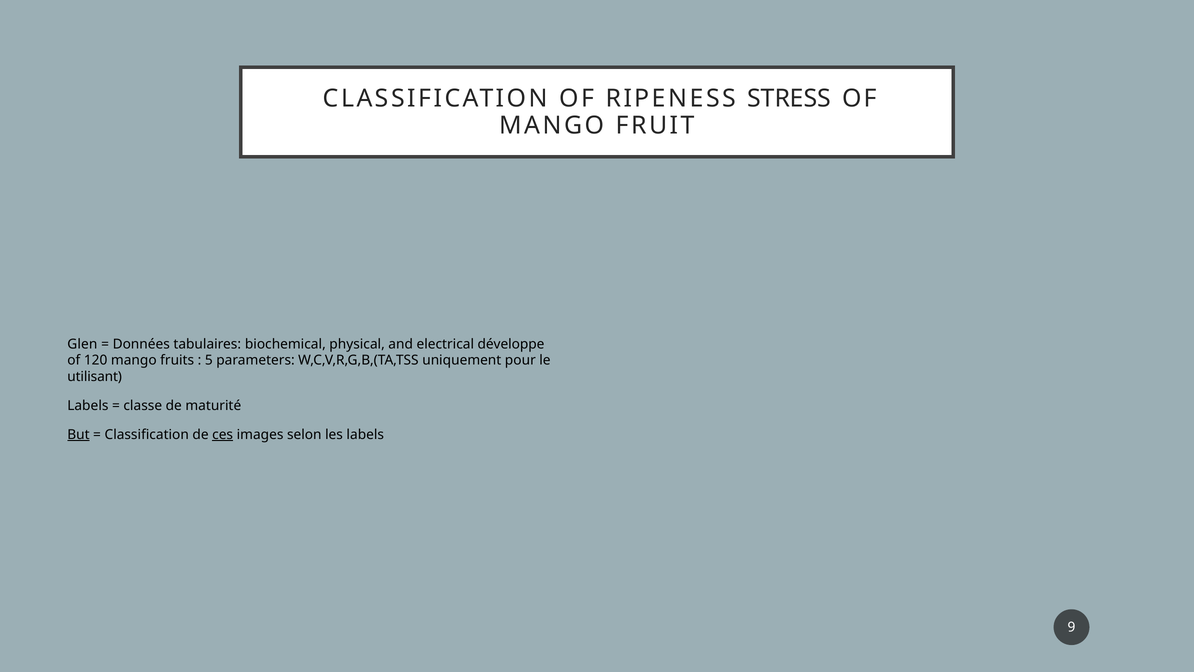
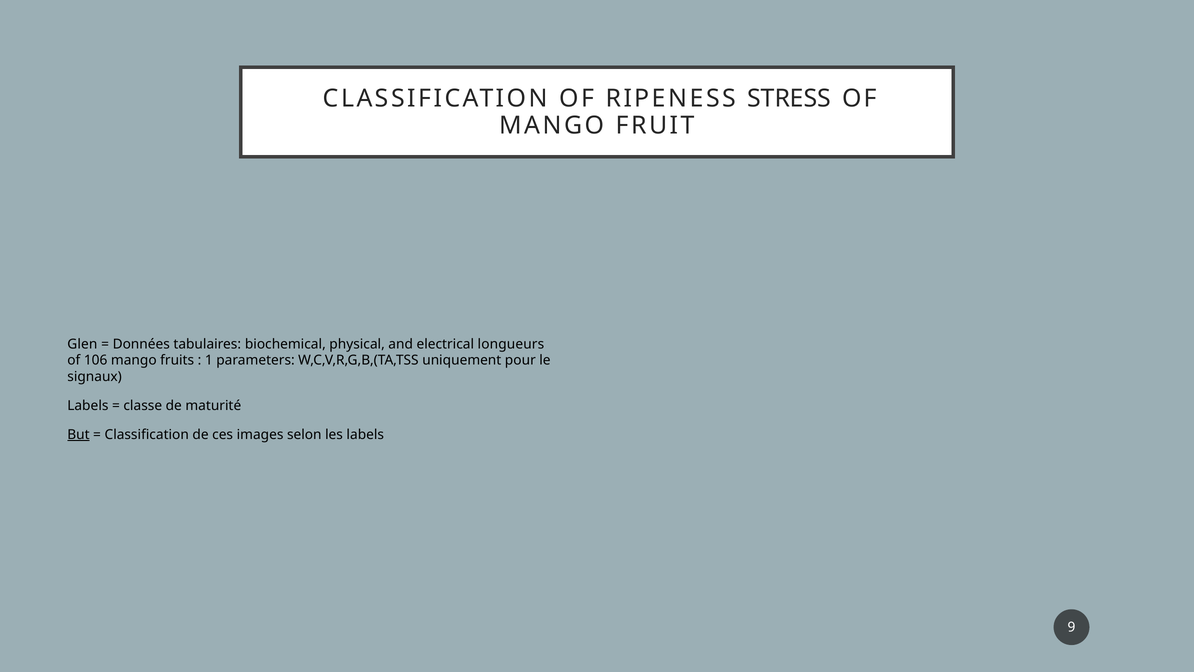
développe: développe -> longueurs (511, 344)
120: 120 -> 106 (96, 360)
5: 5 -> 1 (209, 360)
utilisant: utilisant -> signaux (95, 377)
ces underline: present -> none (223, 434)
